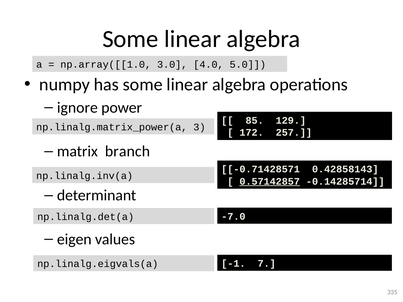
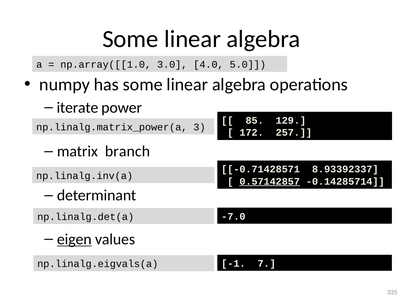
ignore: ignore -> iterate (77, 108)
0.42858143: 0.42858143 -> 8.93392337 (345, 169)
eigen underline: none -> present (74, 239)
